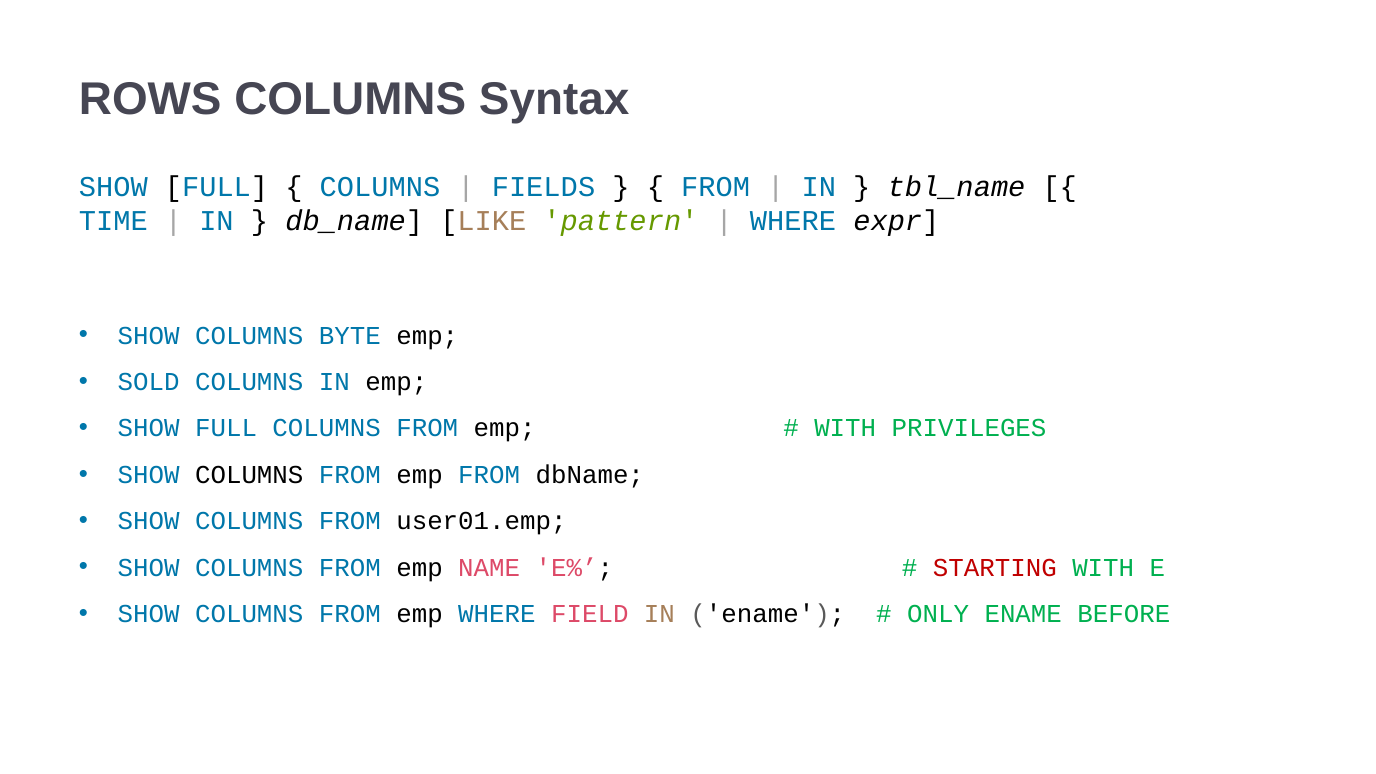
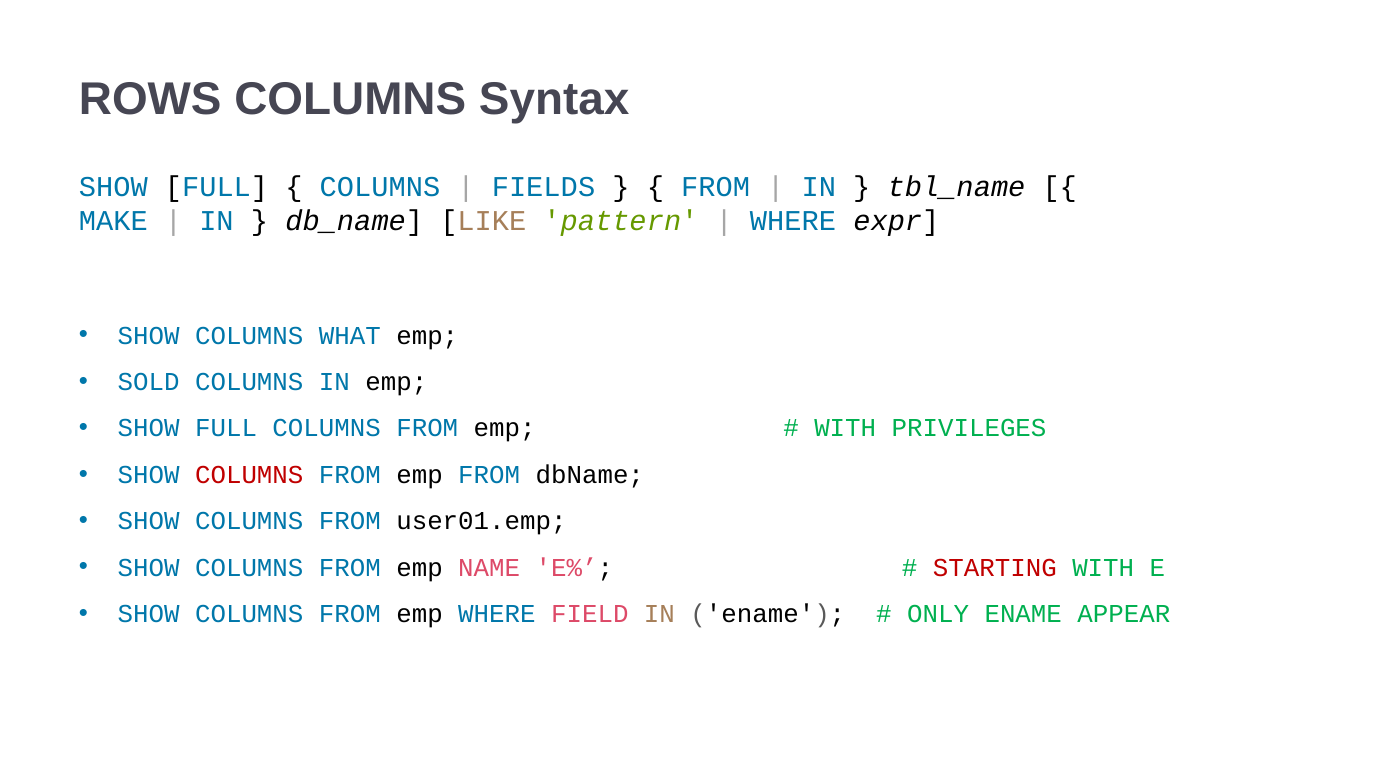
TIME: TIME -> MAKE (113, 221)
BYTE: BYTE -> WHAT (350, 336)
COLUMNS colour: black -> red (249, 475)
BEFORE: BEFORE -> APPEAR (1124, 614)
